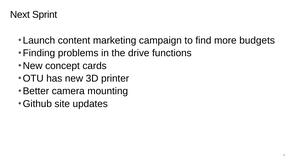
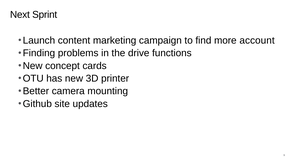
budgets: budgets -> account (257, 40)
